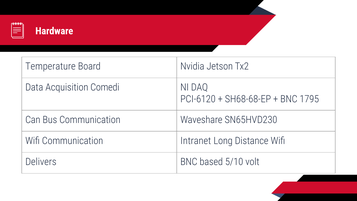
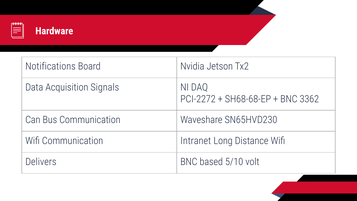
Temperature: Temperature -> Notifications (50, 66)
Comedi: Comedi -> Signals (105, 87)
PCI-6120: PCI-6120 -> PCI-2272 (198, 99)
1795: 1795 -> 3362 (309, 99)
